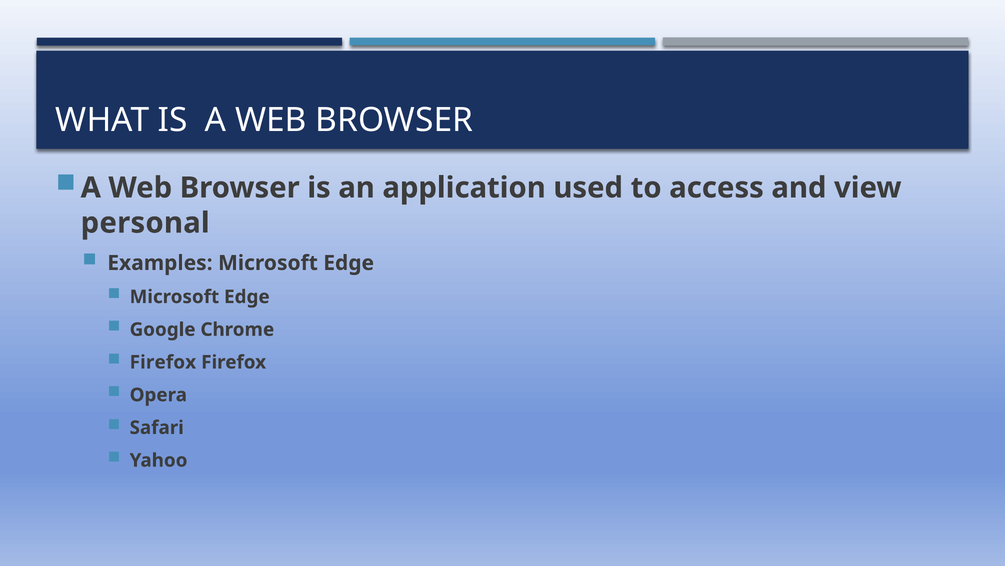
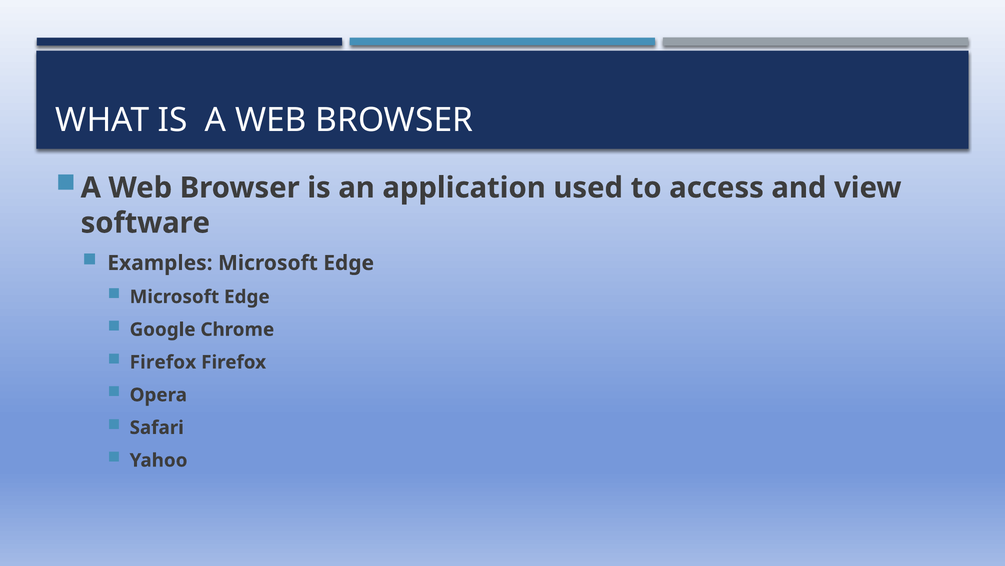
personal: personal -> software (145, 223)
